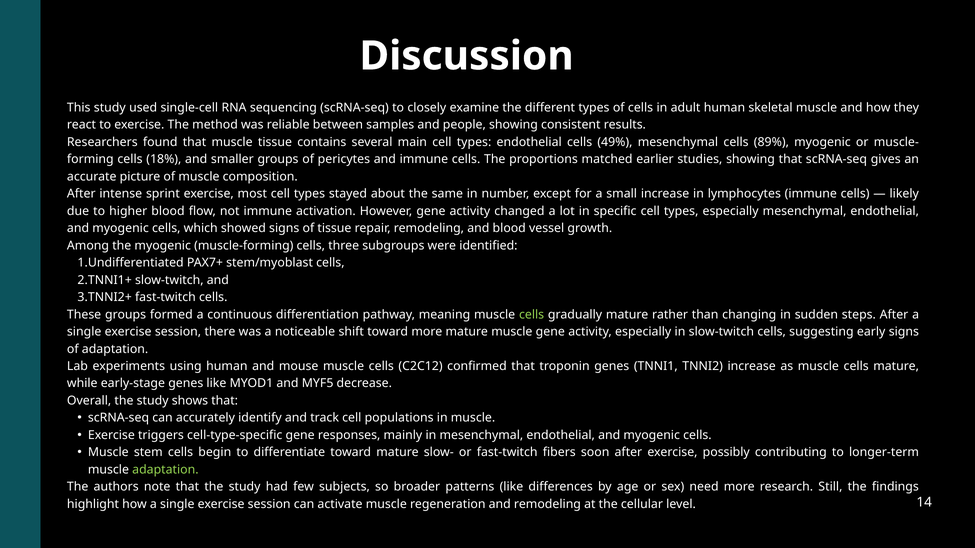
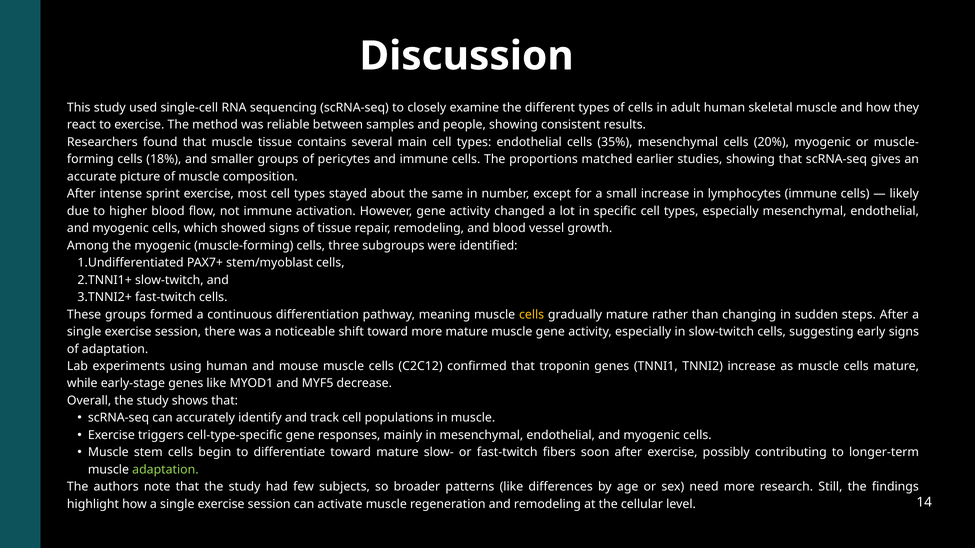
49%: 49% -> 35% (615, 142)
89%: 89% -> 20% (771, 142)
cells colour: light green -> yellow (532, 315)
